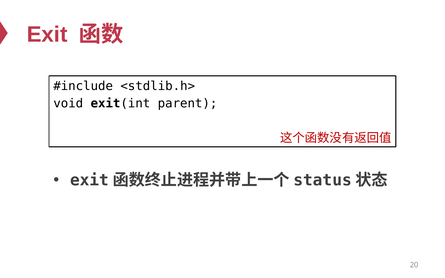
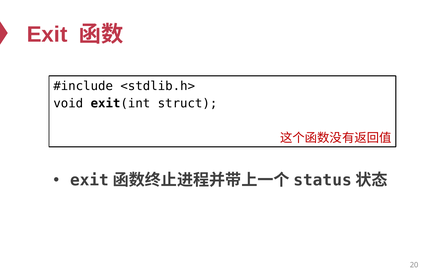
parent: parent -> struct (188, 104)
